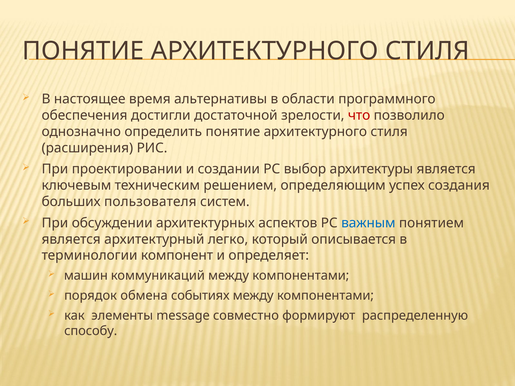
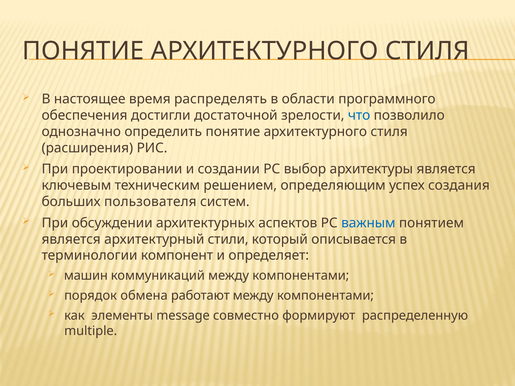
альтернативы: альтернативы -> распределять (221, 99)
что colour: red -> blue (359, 116)
легко: легко -> стили (228, 239)
событиях: событиях -> работают (200, 296)
способу: способу -> multiple (91, 331)
